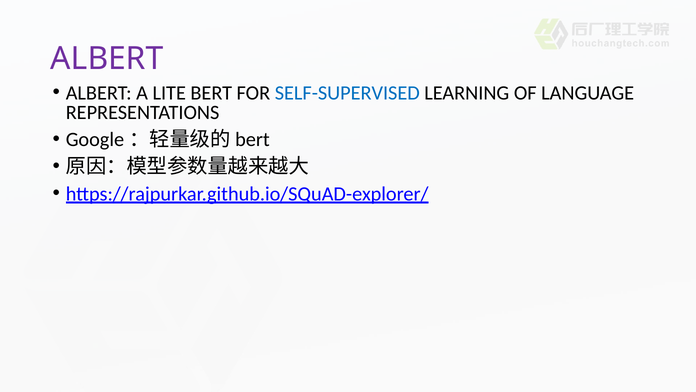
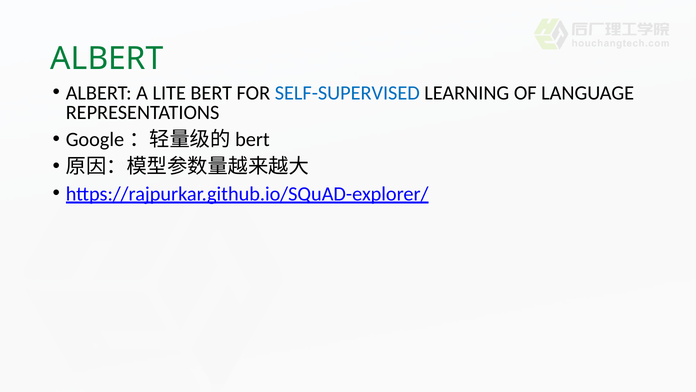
ALBERT colour: purple -> green (107, 58)
